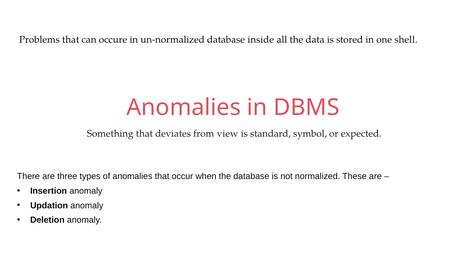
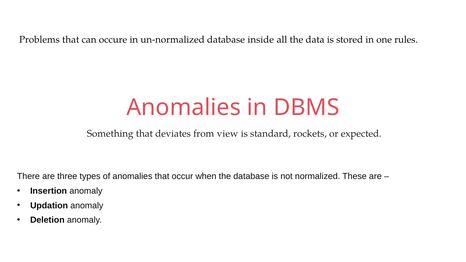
shell: shell -> rules (406, 40)
symbol: symbol -> rockets (310, 134)
